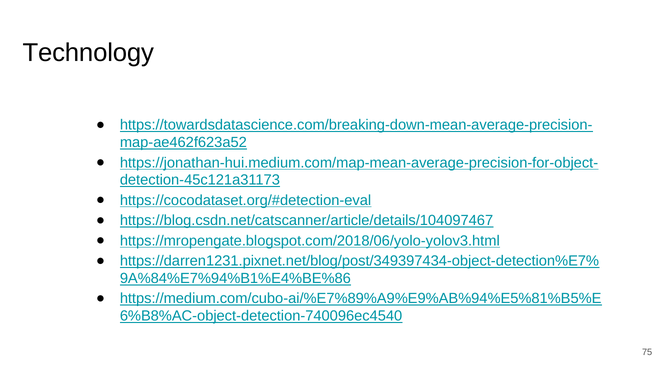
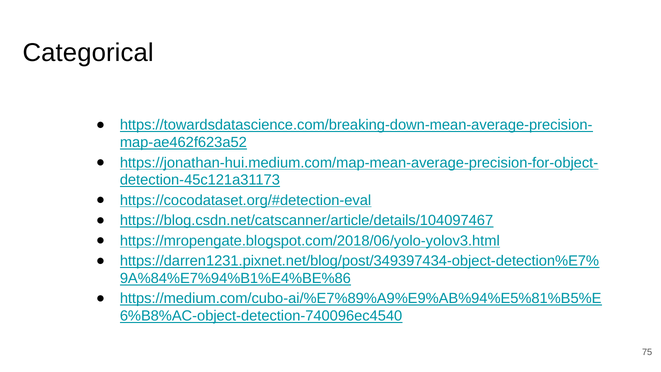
Technology: Technology -> Categorical (88, 53)
